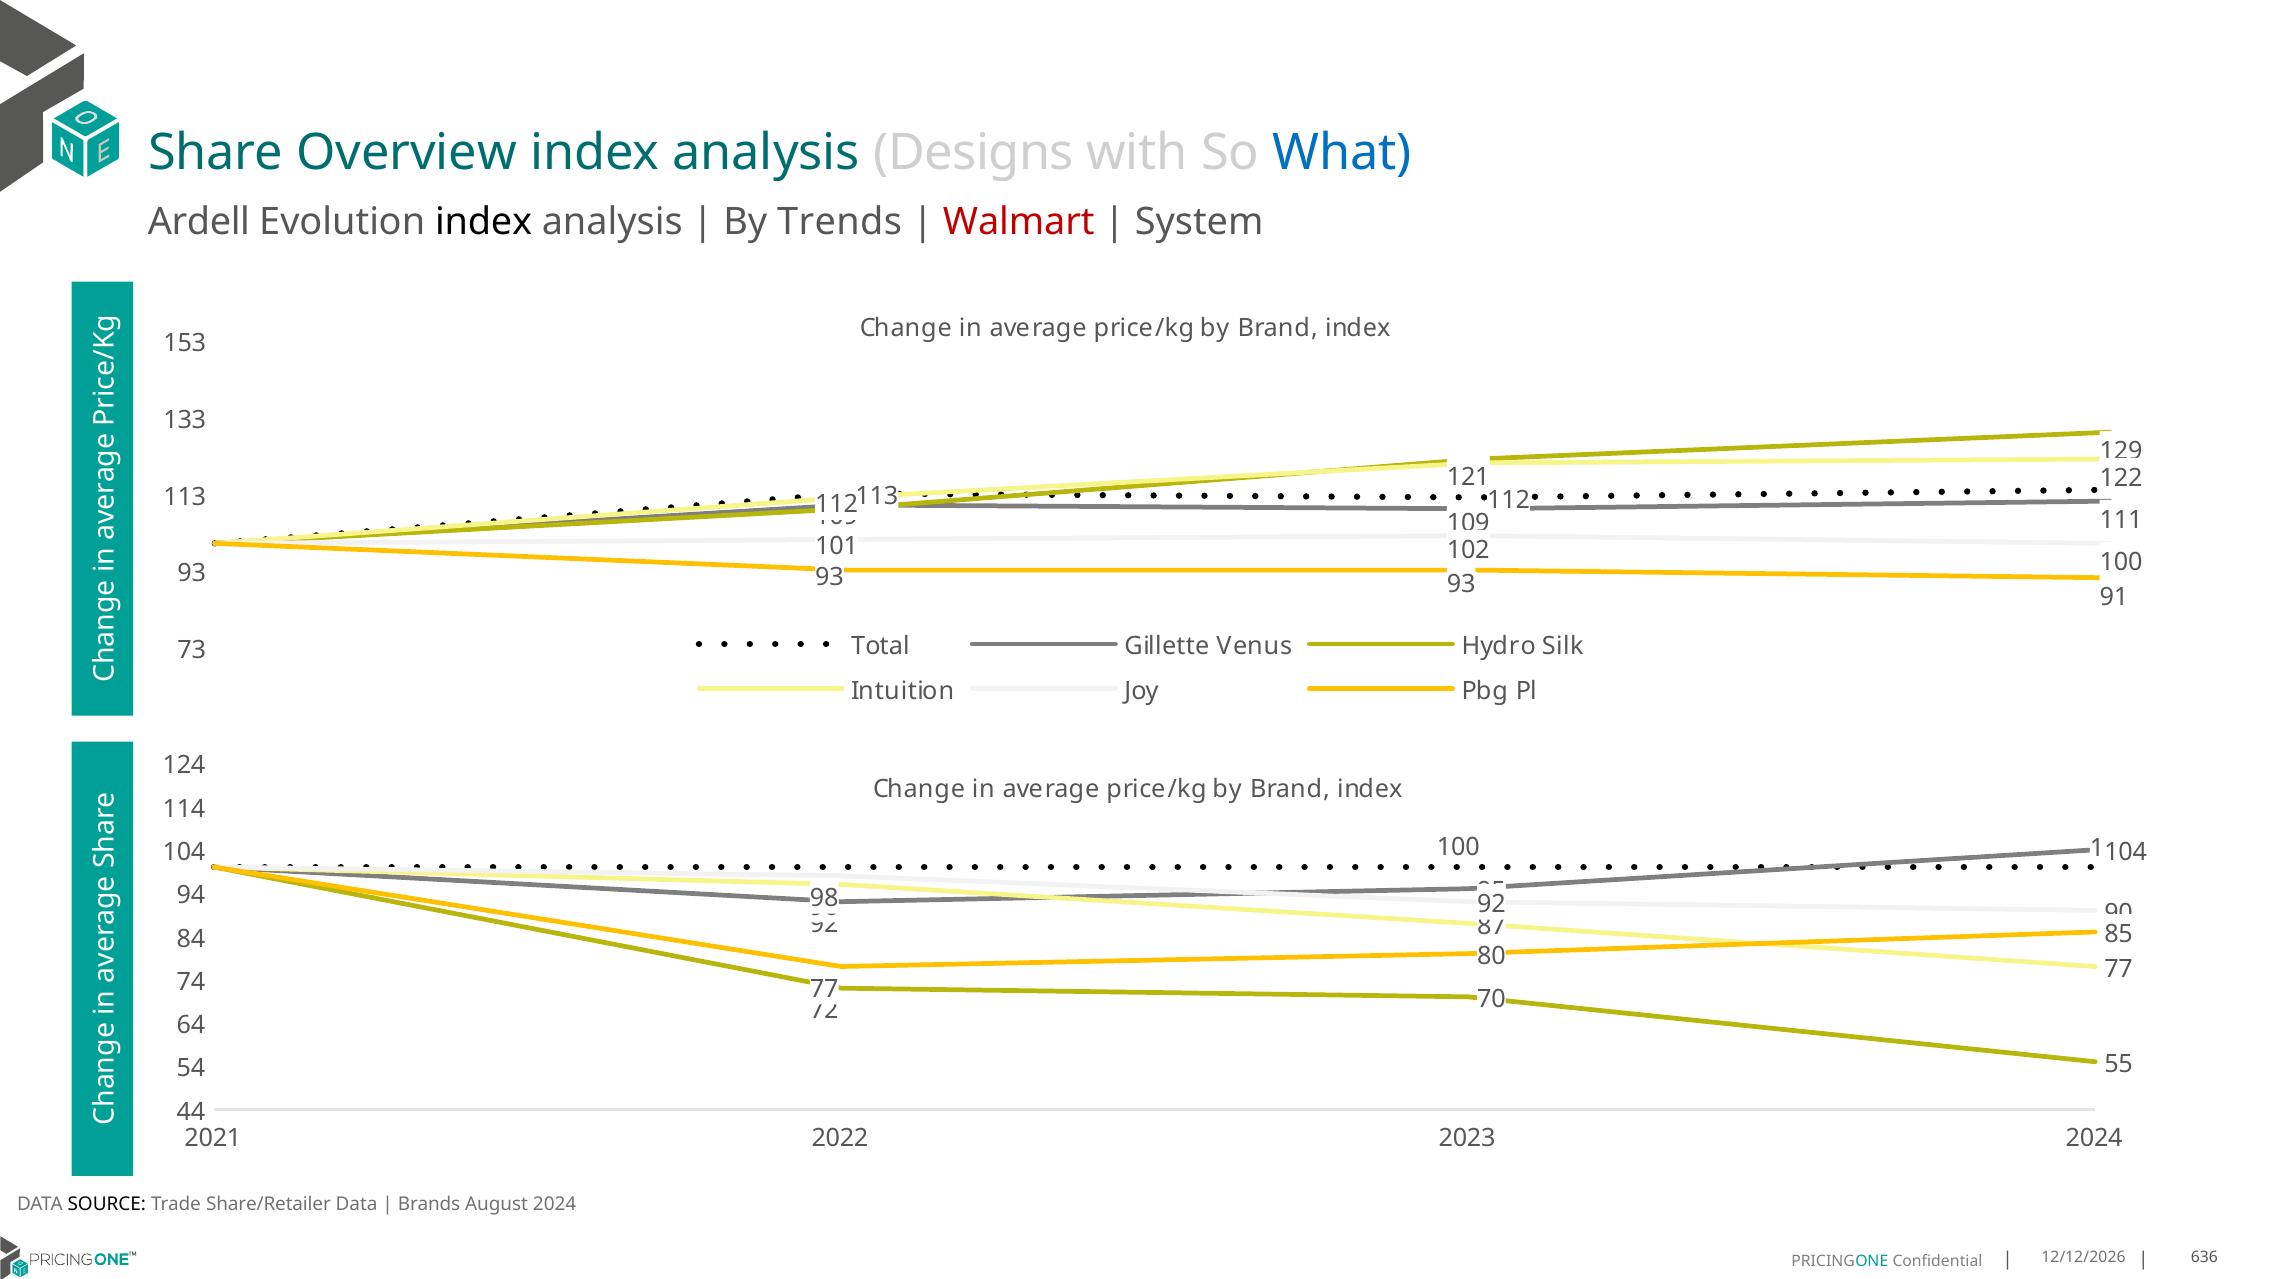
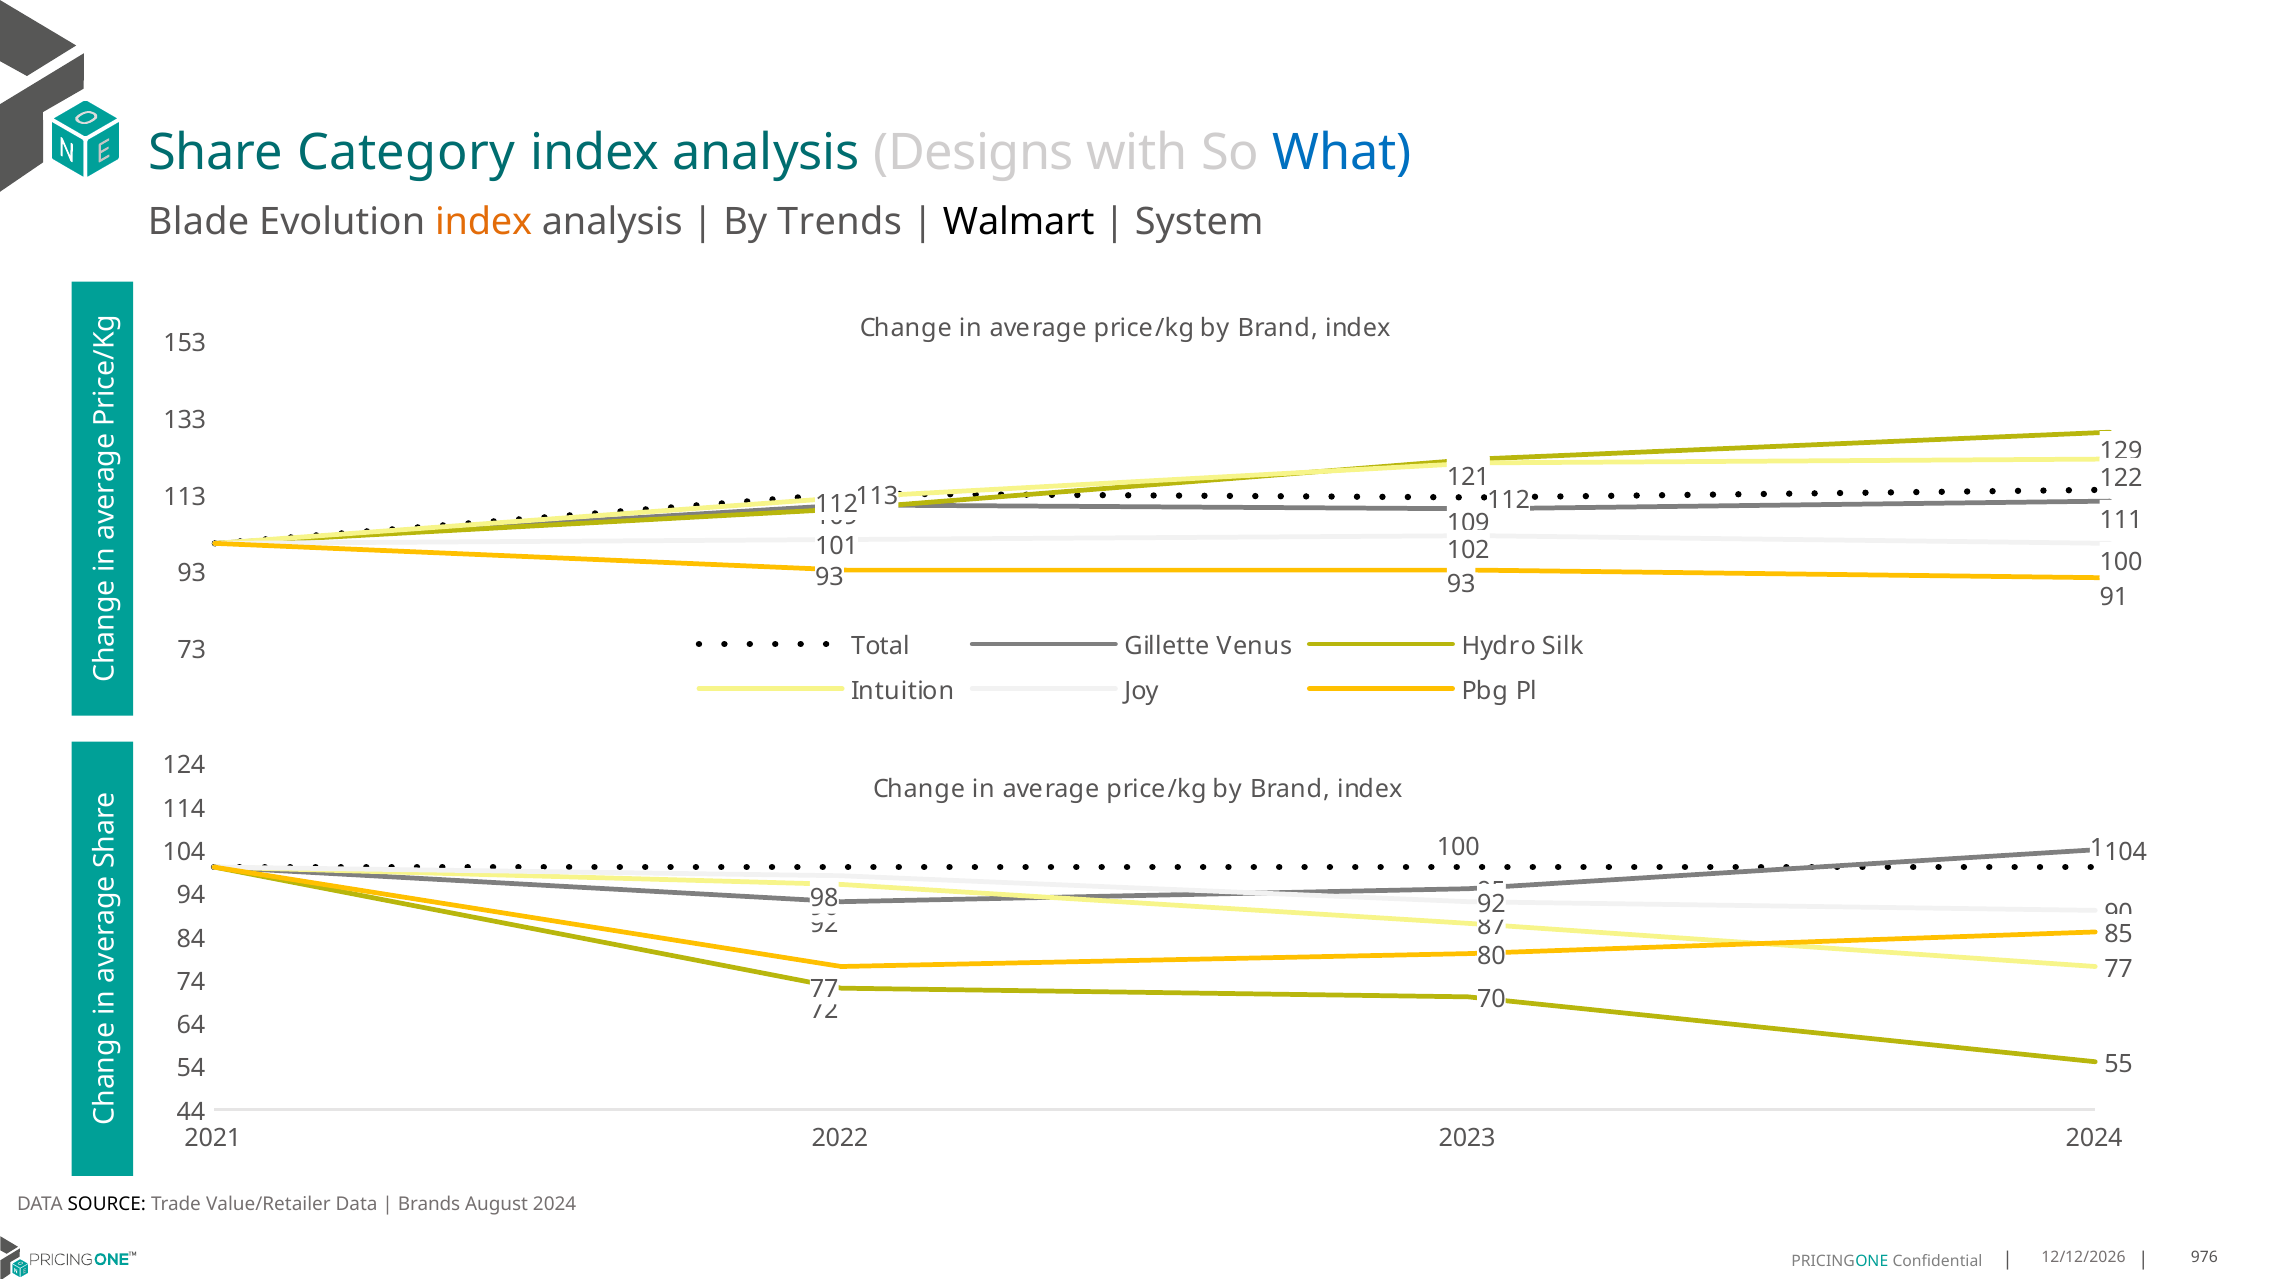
Overview: Overview -> Category (406, 153)
Ardell: Ardell -> Blade (199, 222)
index colour: black -> orange (484, 222)
Walmart colour: red -> black (1019, 222)
Share/Retailer: Share/Retailer -> Value/Retailer (268, 1205)
636: 636 -> 976 (2204, 1258)
